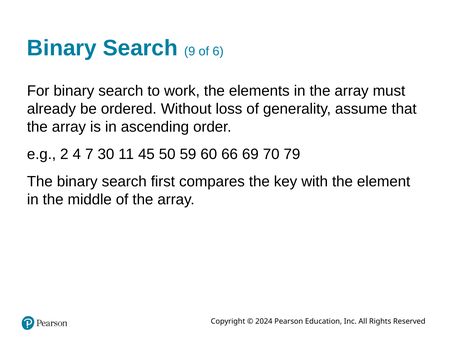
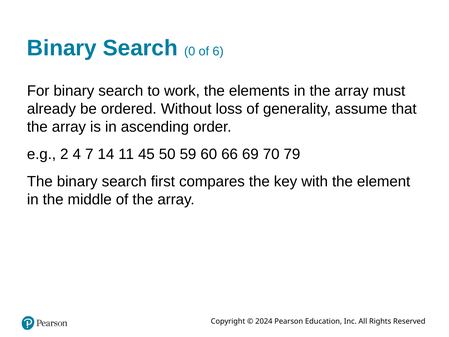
9: 9 -> 0 (190, 51)
30: 30 -> 14 (106, 154)
